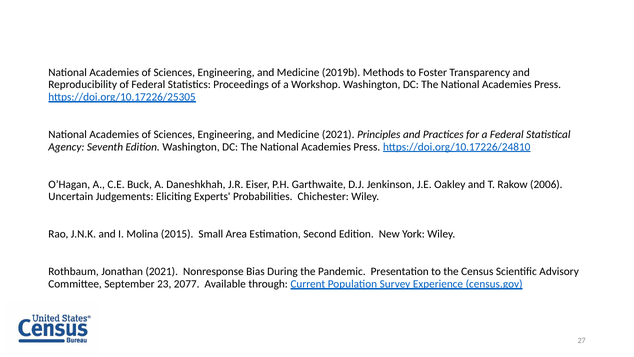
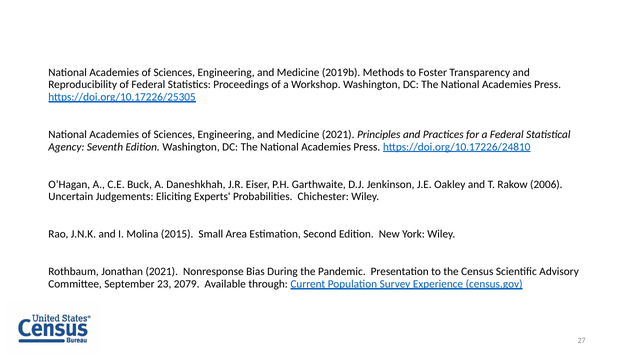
2077: 2077 -> 2079 (187, 284)
